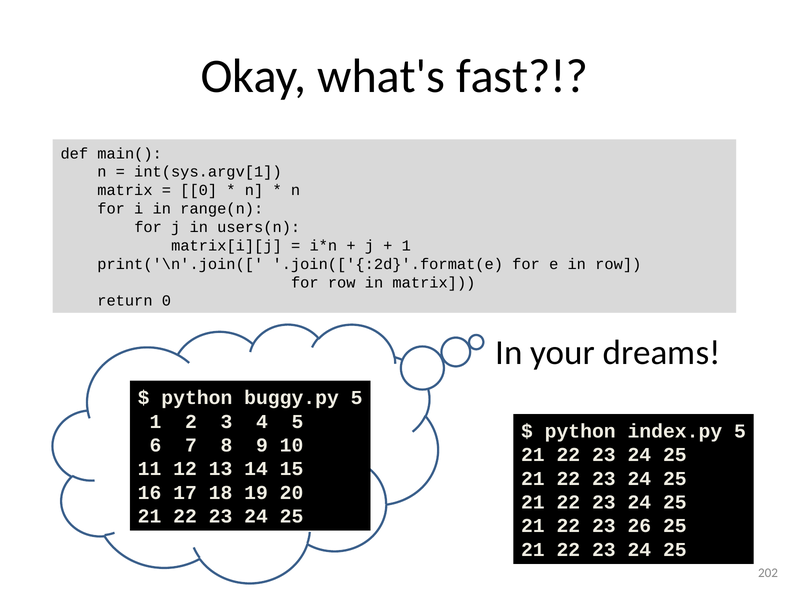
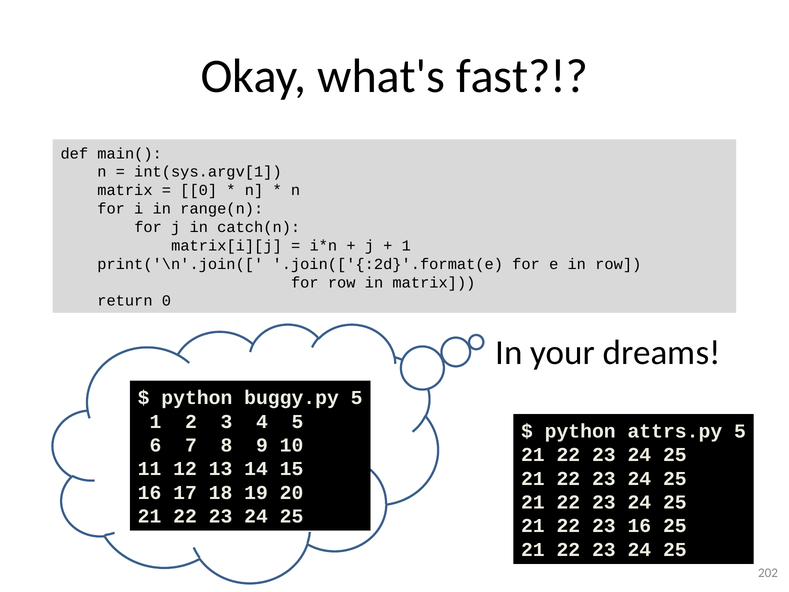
users(n: users(n -> catch(n (259, 227)
index.py: index.py -> attrs.py (675, 431)
23 26: 26 -> 16 (639, 526)
